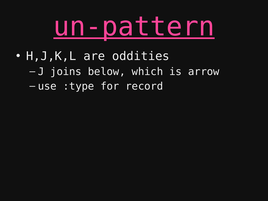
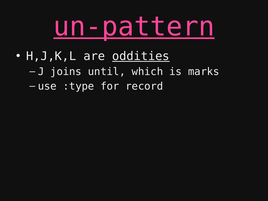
oddities underline: none -> present (141, 56)
below: below -> until (107, 72)
arrow: arrow -> marks (204, 72)
